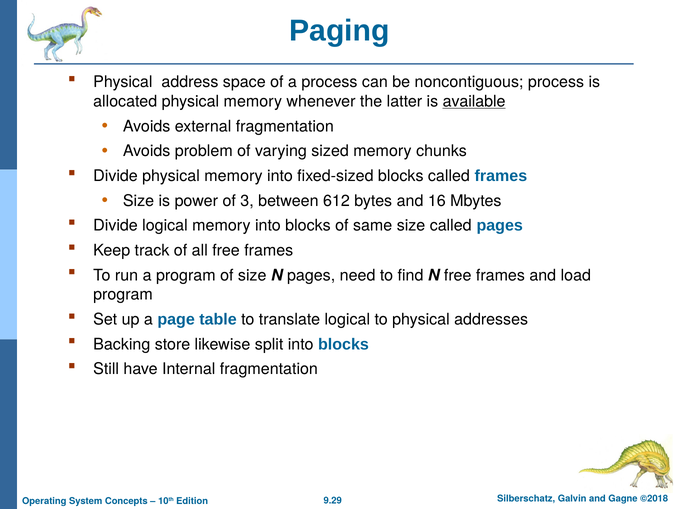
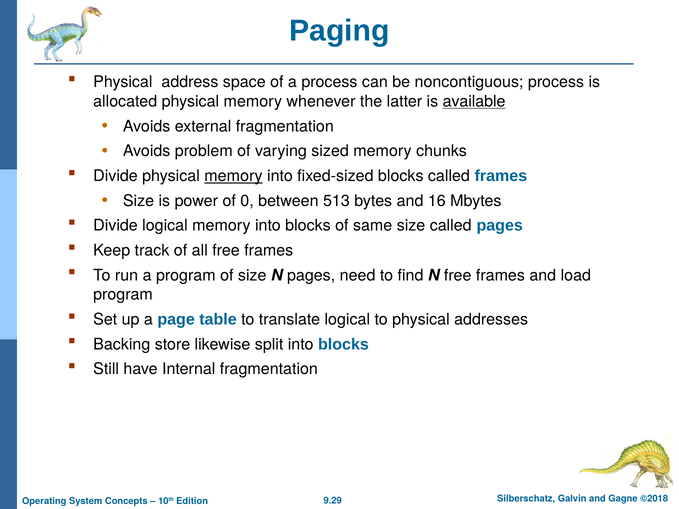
memory underline: none -> present (233, 176)
3: 3 -> 0 (247, 201)
612: 612 -> 513 (336, 201)
